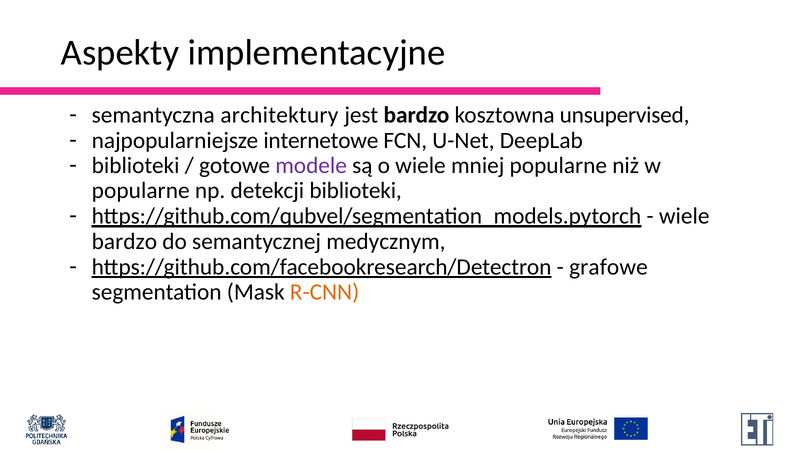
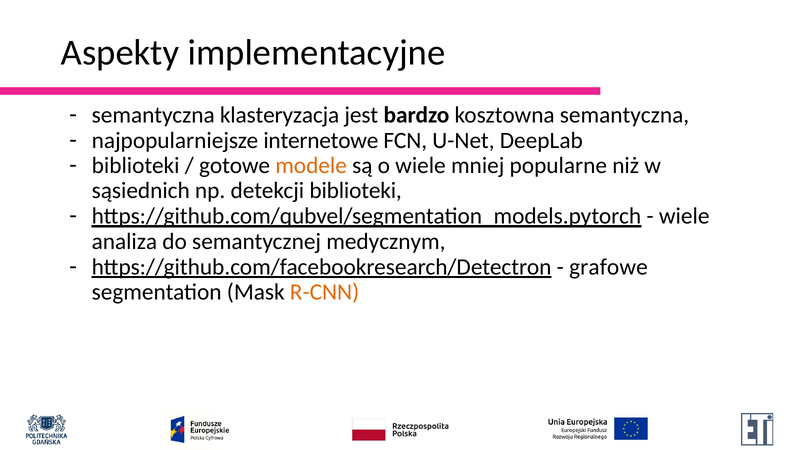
architektury: architektury -> klasteryzacja (280, 115)
kosztowna unsupervised: unsupervised -> semantyczna (624, 115)
modele colour: purple -> orange (311, 165)
popularne: popularne -> sąsiednich (141, 191)
bardzo: bardzo -> analiza (124, 241)
